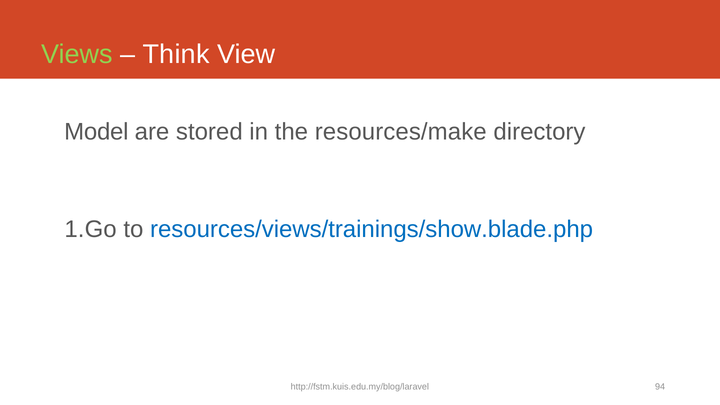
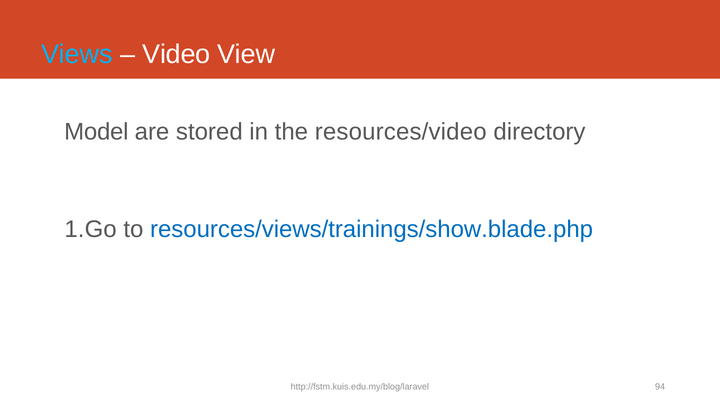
Views colour: light green -> light blue (77, 54)
Think: Think -> Video (176, 54)
resources/make: resources/make -> resources/video (401, 132)
